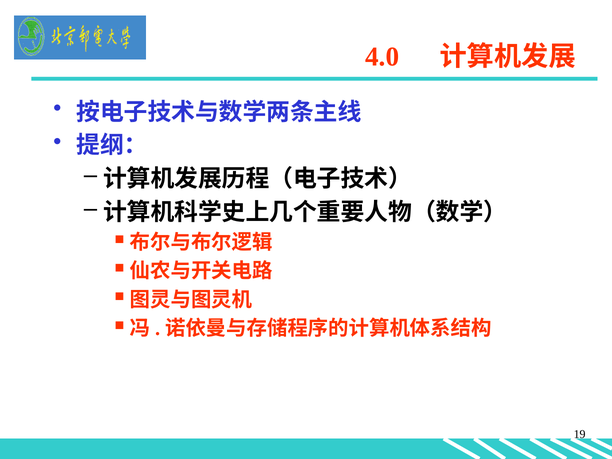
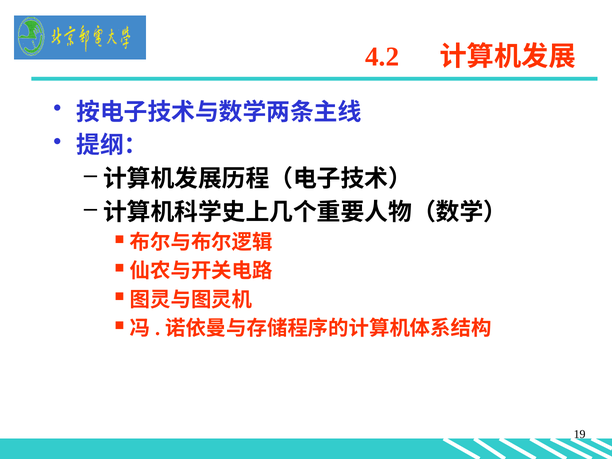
4.0: 4.0 -> 4.2 (382, 57)
